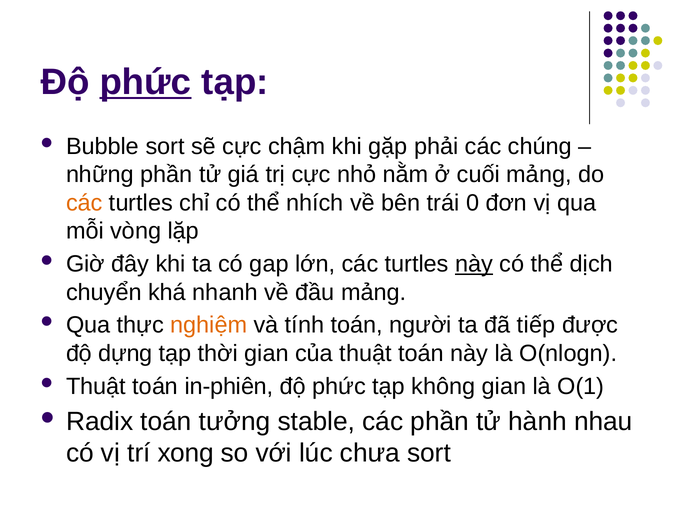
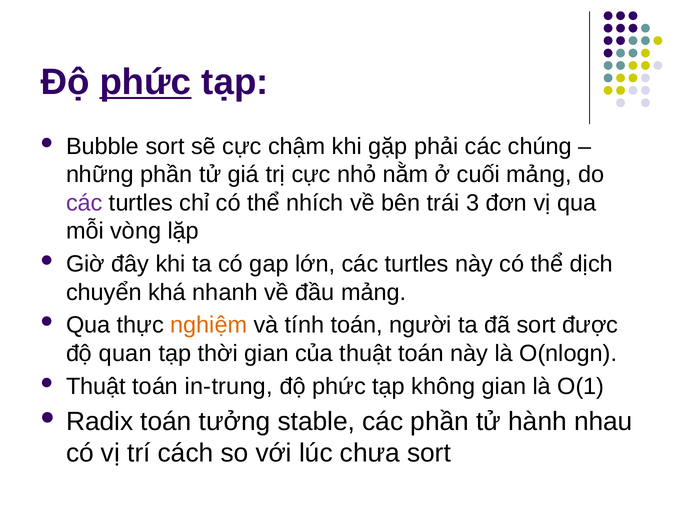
các colour: orange -> purple (84, 203)
0: 0 -> 3 (473, 203)
này underline: present -> none (474, 264)
đã tiếp: tiếp -> sort (536, 325)
dựng: dựng -> quan (125, 353)
in-phiên: in-phiên -> in-trung (229, 386)
xong: xong -> cách (186, 453)
